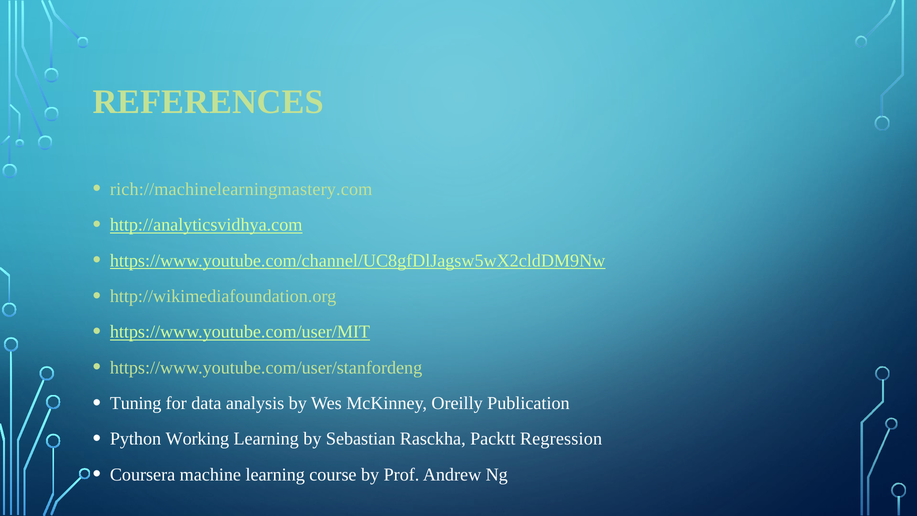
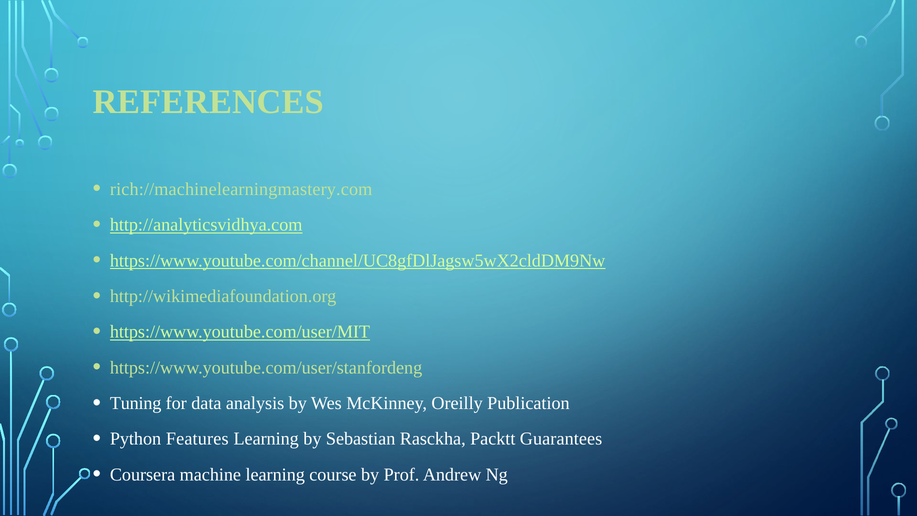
Working: Working -> Features (197, 439)
Regression: Regression -> Guarantees (561, 439)
